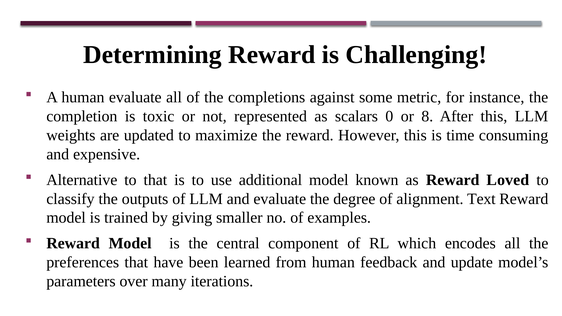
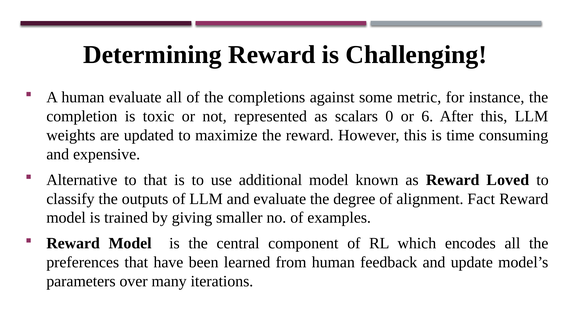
8: 8 -> 6 (427, 116)
Text: Text -> Fact (481, 199)
